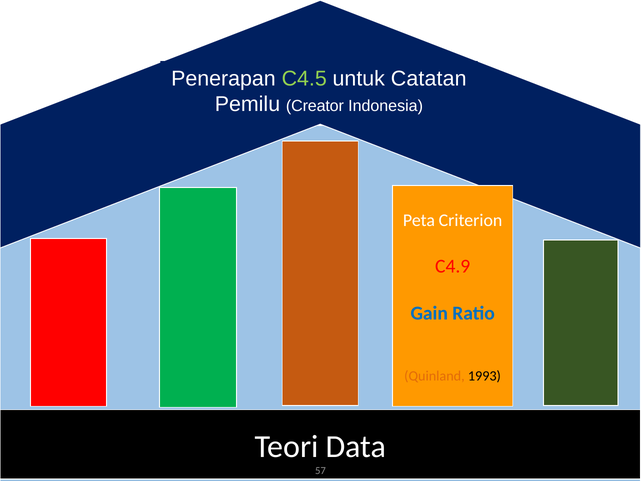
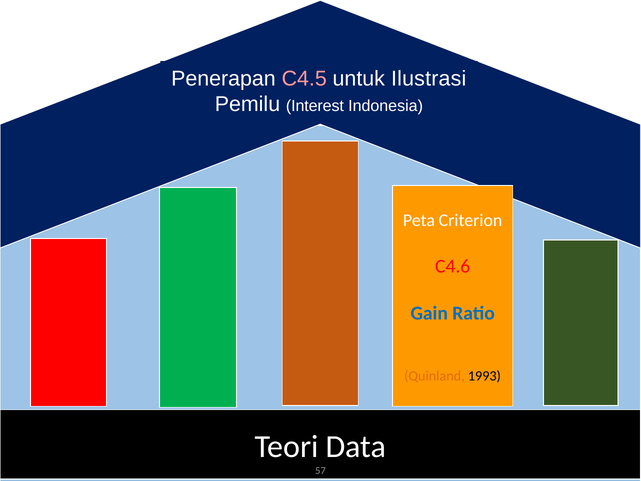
C4.5 colour: light green -> pink (304, 79)
Catatan: Catatan -> Ilustrasi (429, 79)
Creator: Creator -> Interest (315, 106)
C4.9: C4.9 -> C4.6 (453, 266)
